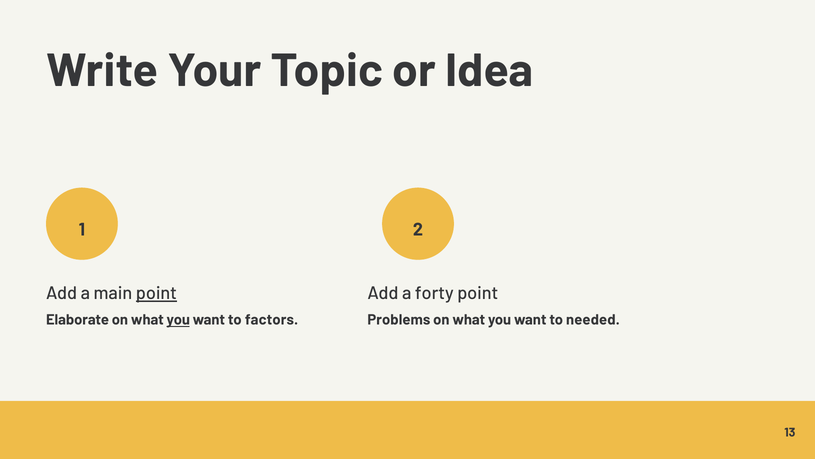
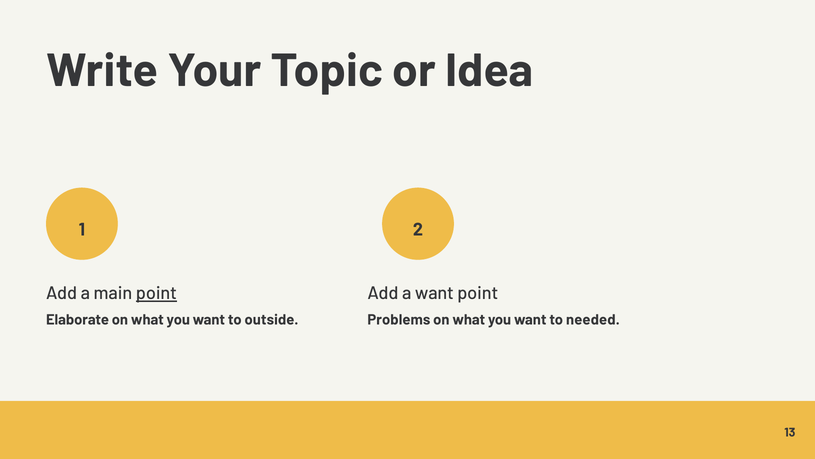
a forty: forty -> want (434, 293)
you underline: present -> none (178, 320)
factors: factors -> outside (272, 320)
